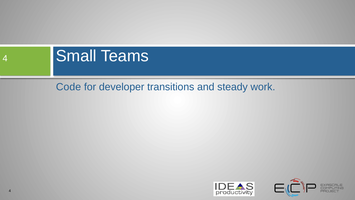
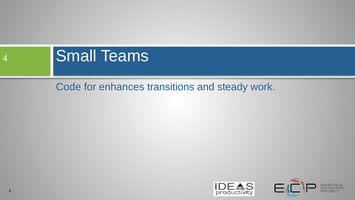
developer: developer -> enhances (122, 87)
